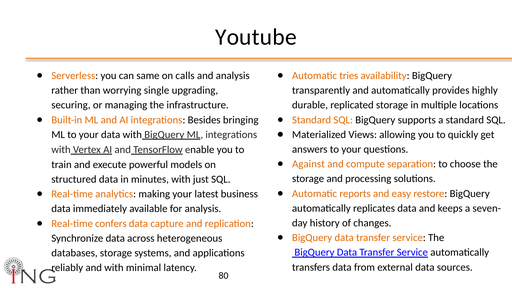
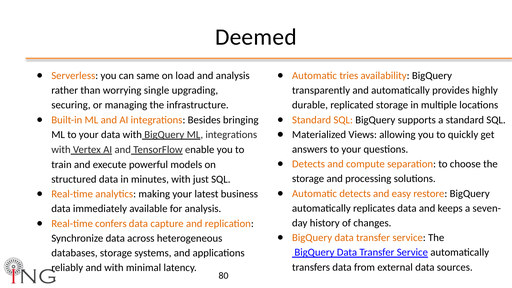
Youtube: Youtube -> Deemed (256, 37)
calls: calls -> load (185, 76)
Against: Against -> Detects (309, 164)
Automatic reports: reports -> detects (355, 193)
